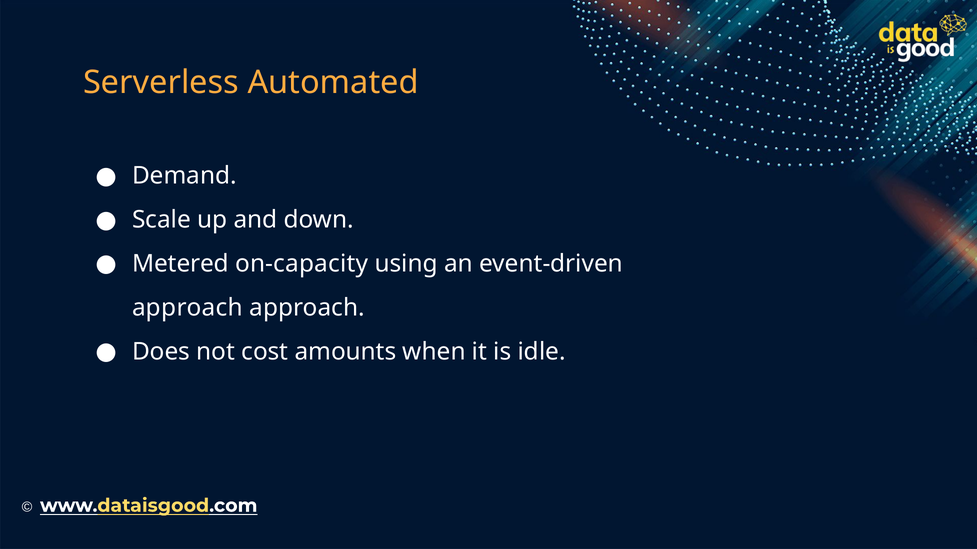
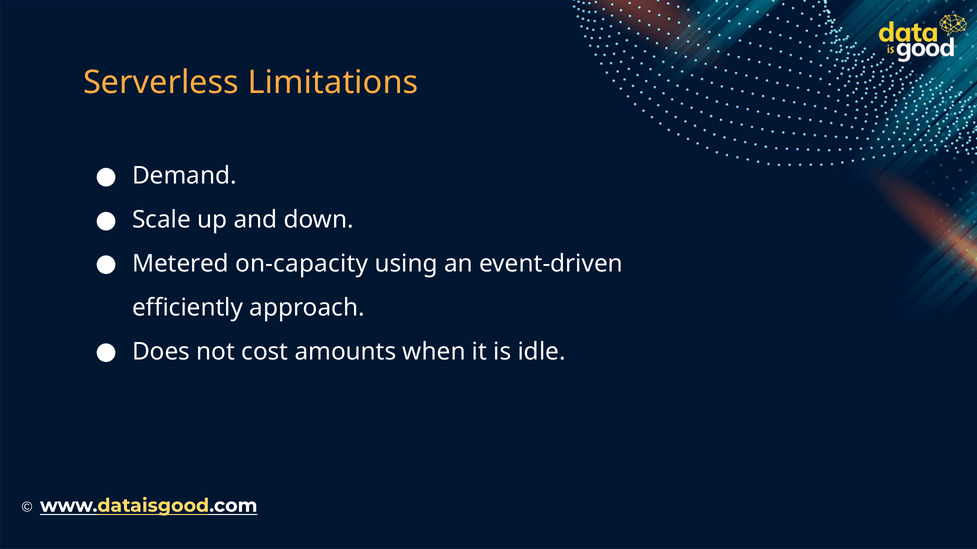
Automated: Automated -> Limitations (333, 82)
approach: approach -> efficiently (188, 308)
